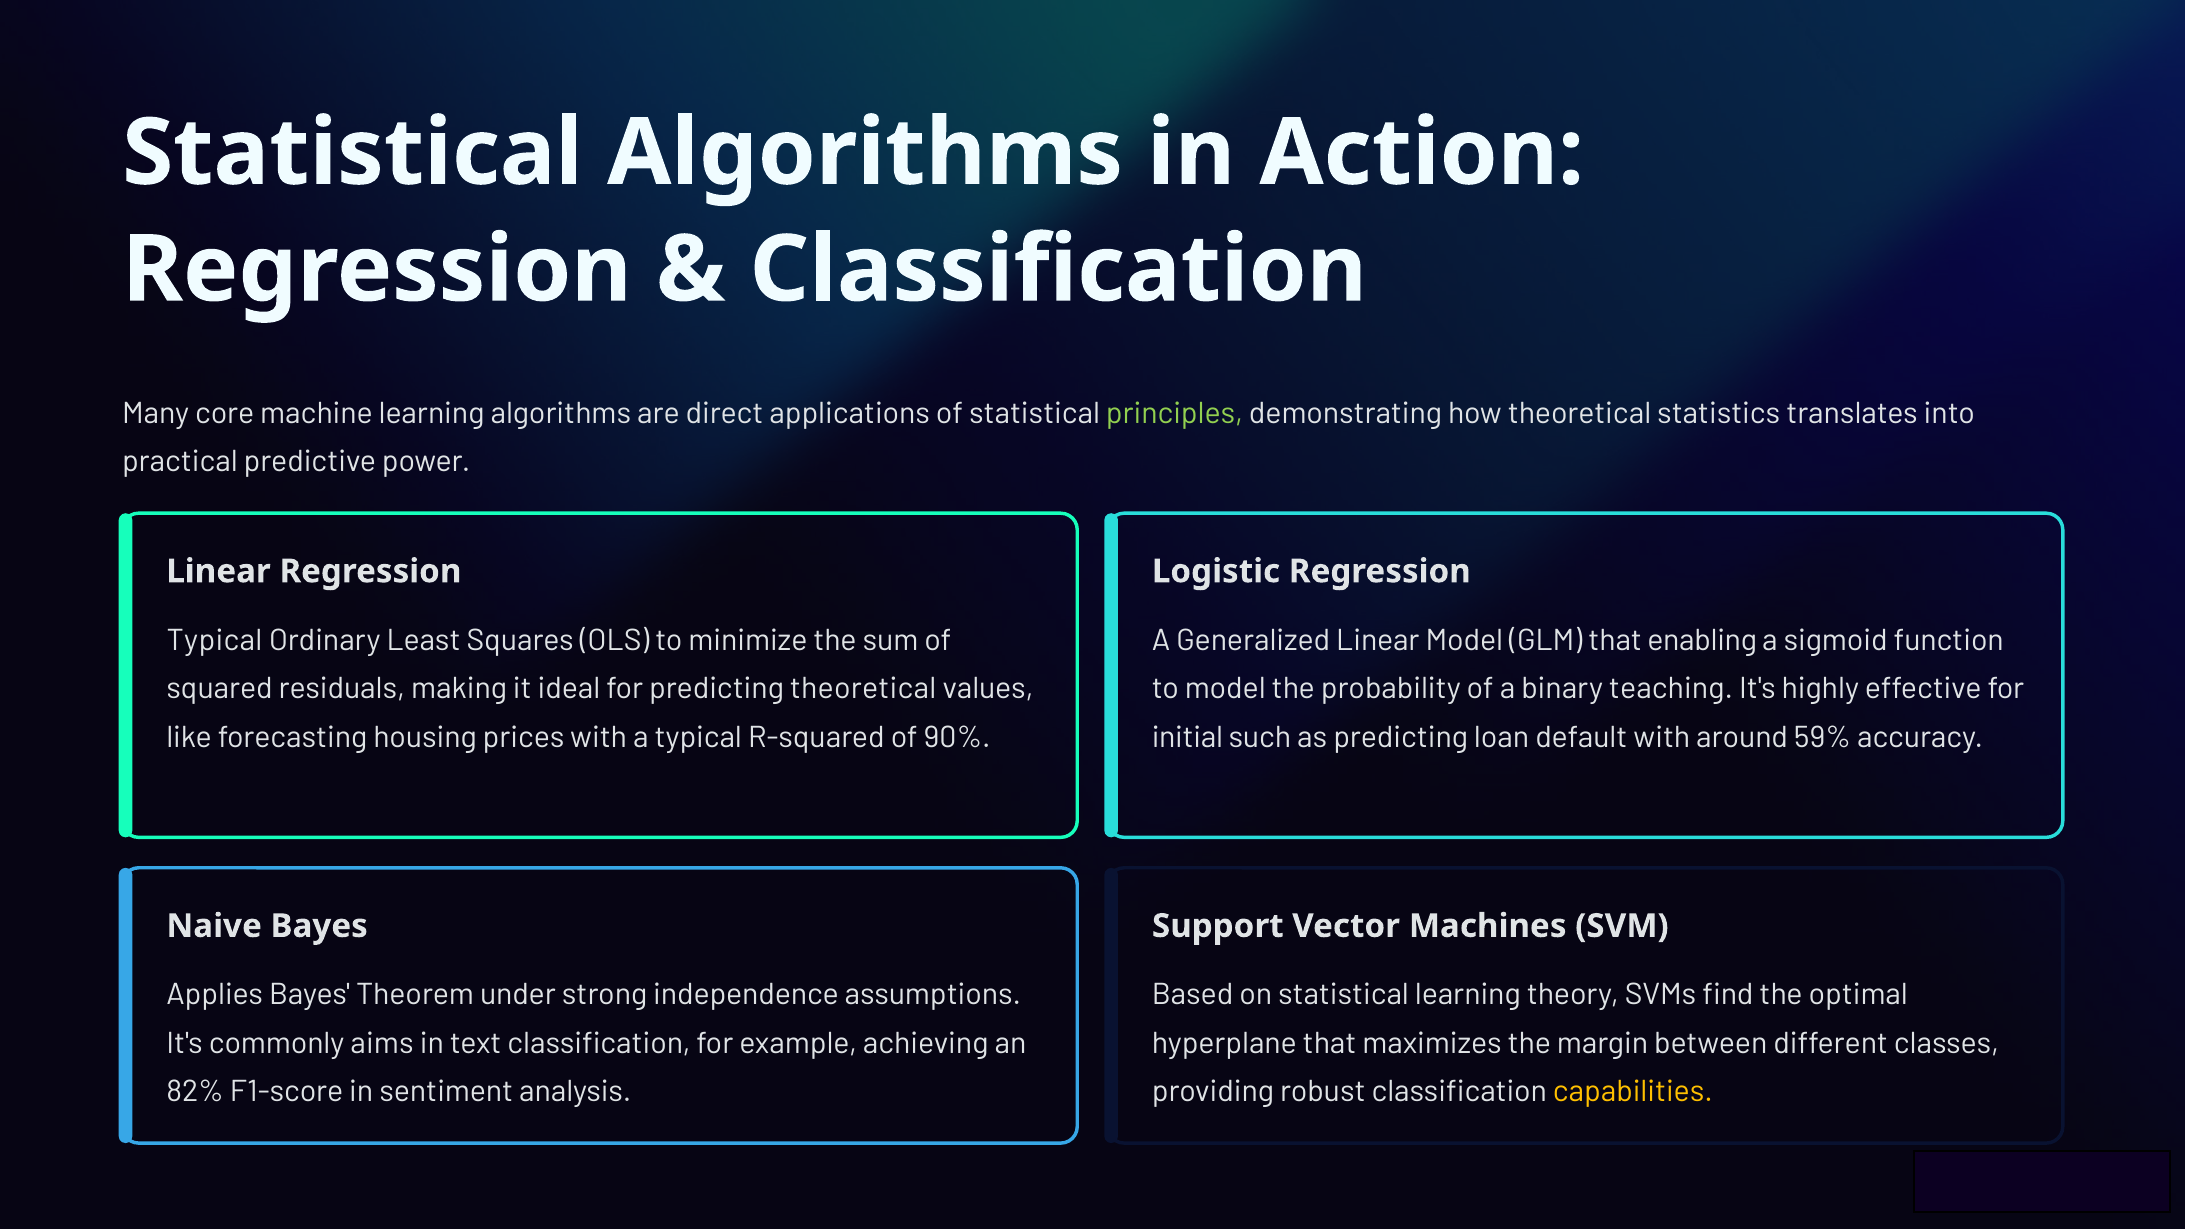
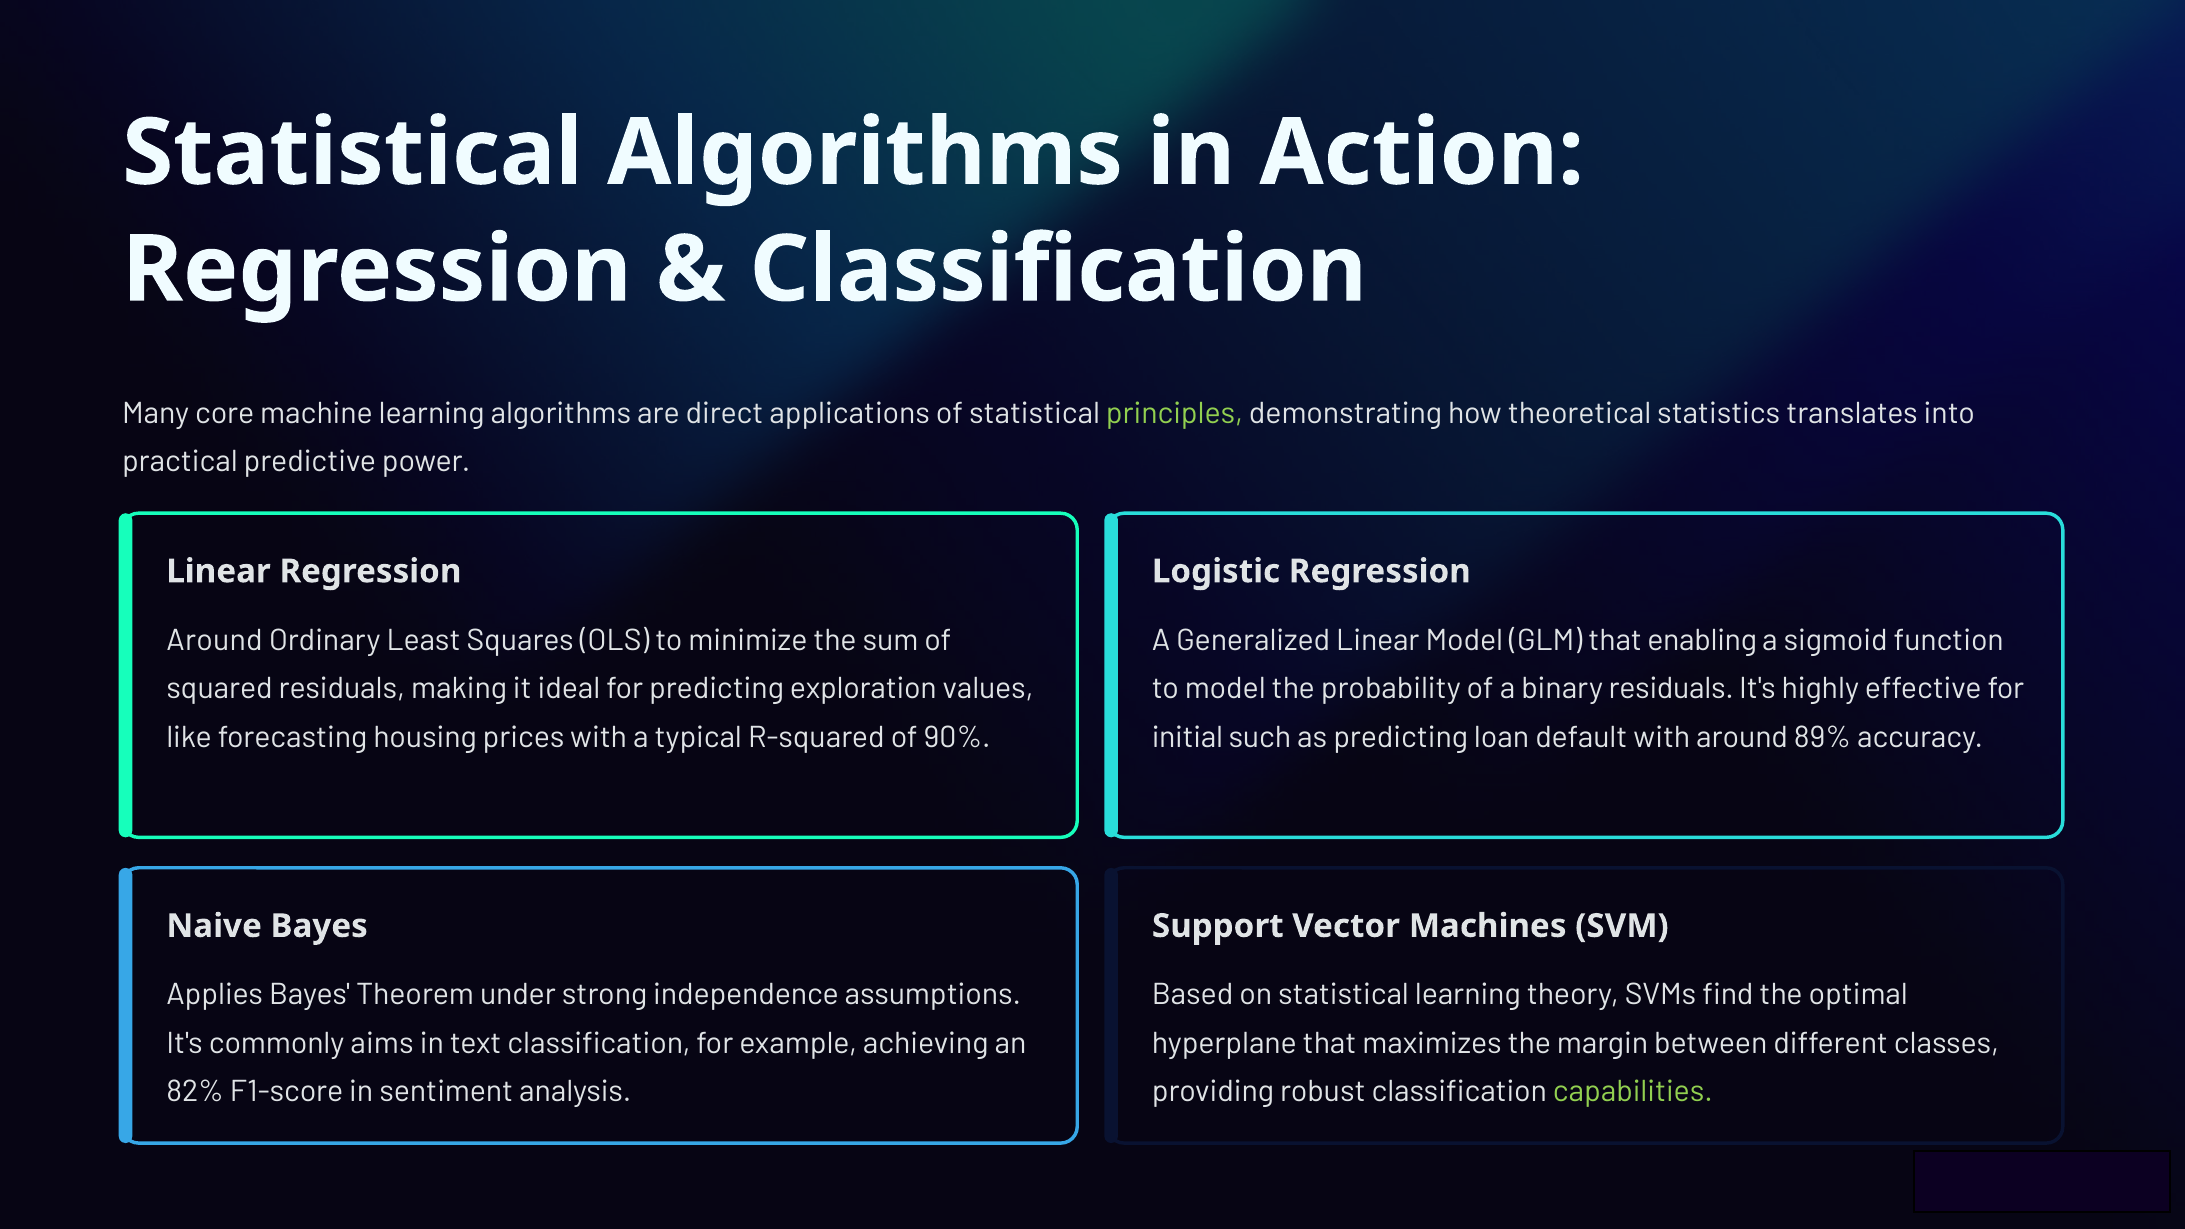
Typical: Typical -> Around (215, 640)
predicting theoretical: theoretical -> exploration (863, 689)
binary teaching: teaching -> residuals (1671, 689)
59%: 59% -> 89% (1823, 737)
capabilities colour: yellow -> light green (1633, 1092)
